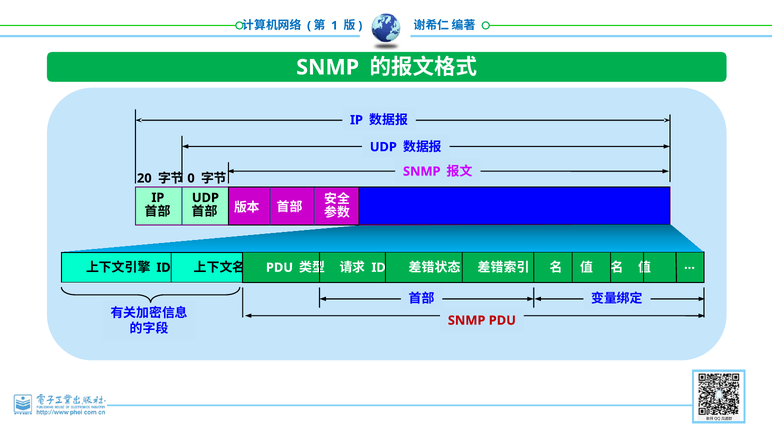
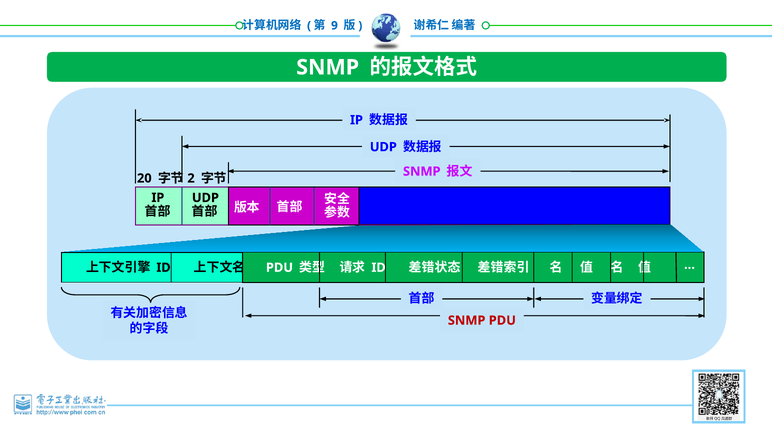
1: 1 -> 9 (334, 26)
0: 0 -> 2 (191, 178)
